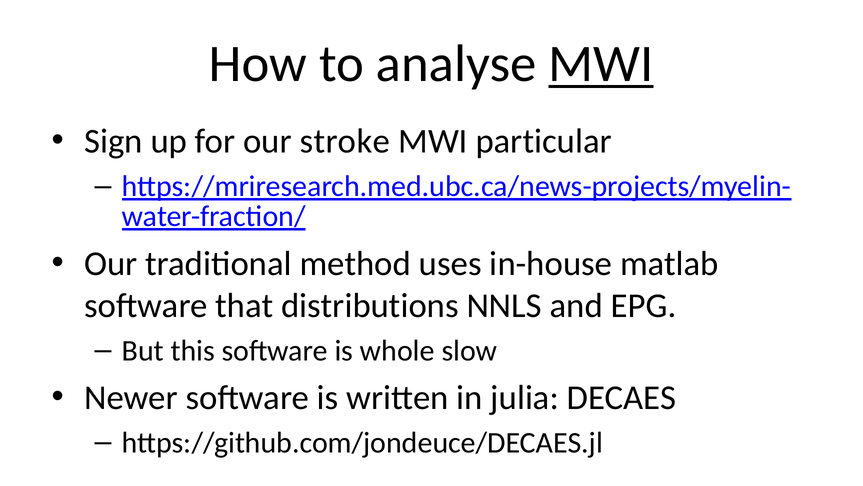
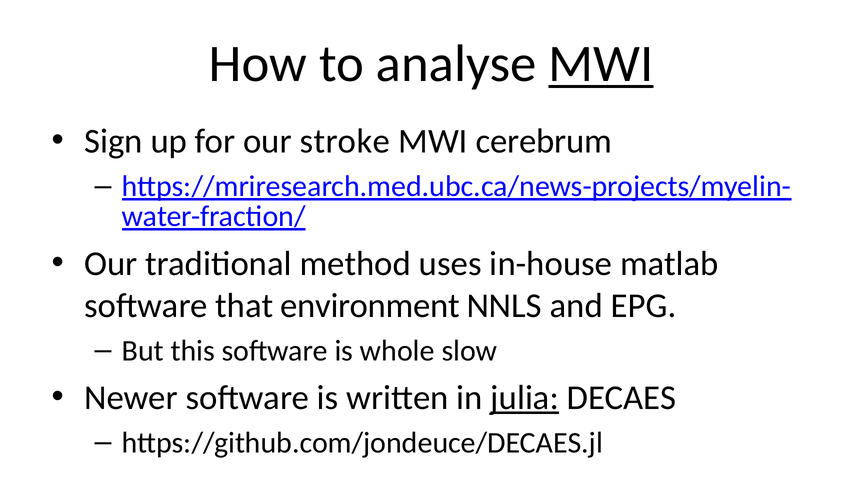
particular: particular -> cerebrum (544, 141)
distributions: distributions -> environment (370, 305)
julia underline: none -> present (525, 397)
